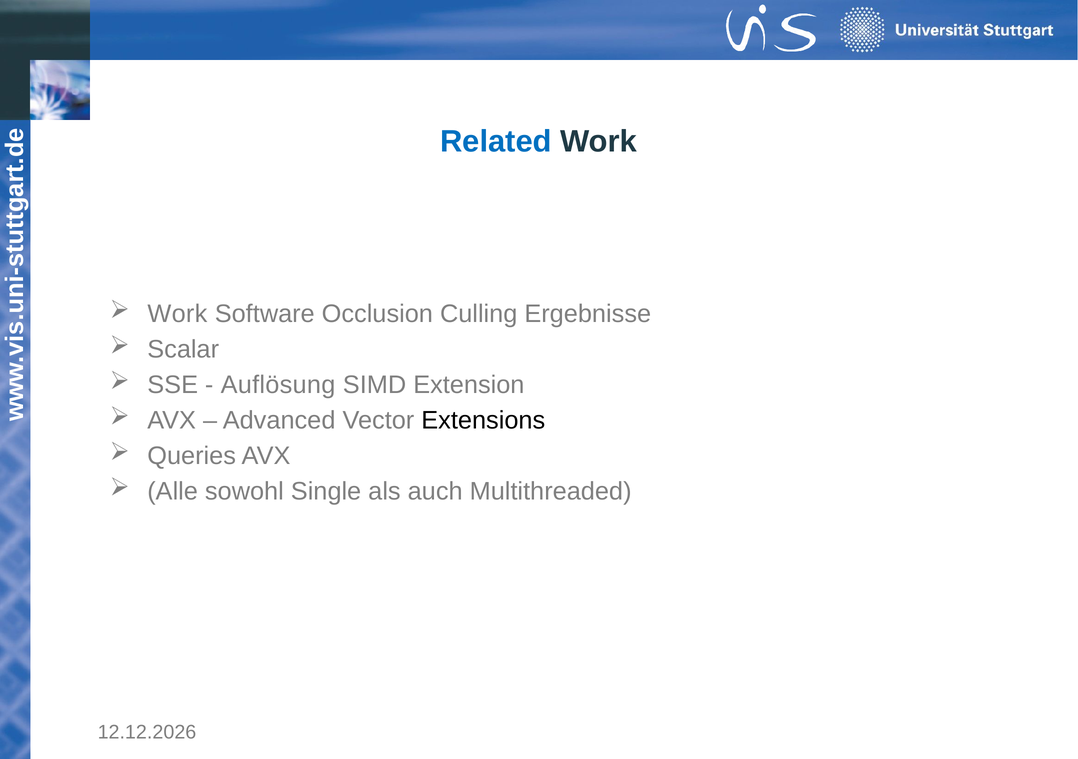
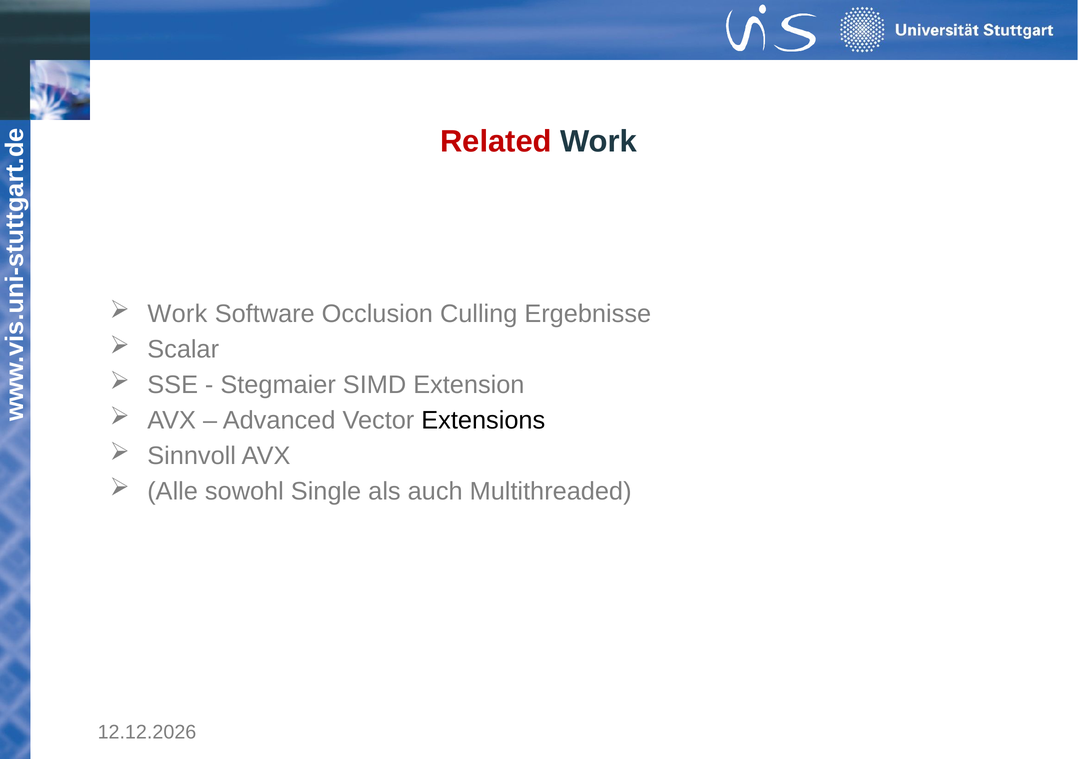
Related colour: blue -> red (496, 141)
Auflösung: Auflösung -> Stegmaier (278, 385)
Queries: Queries -> Sinnvoll (192, 456)
